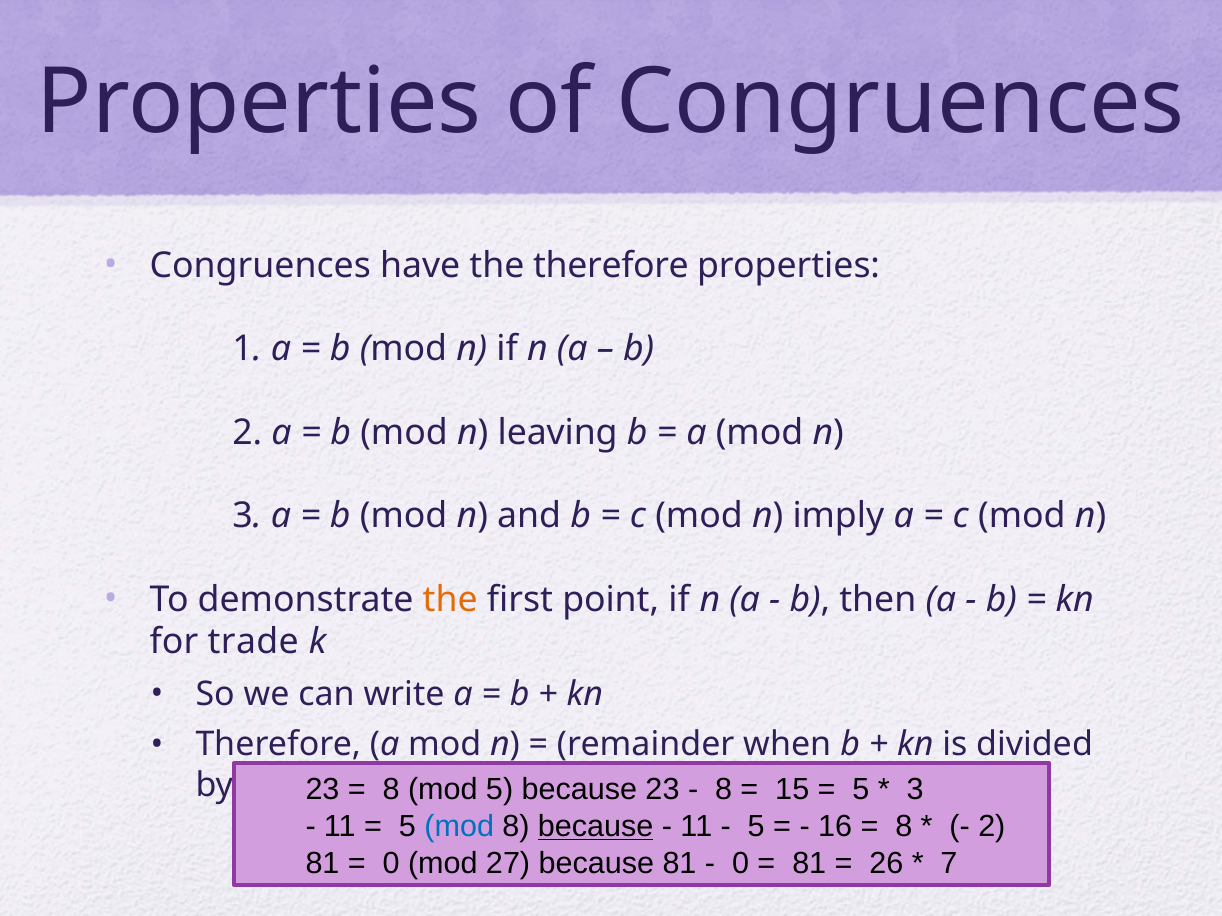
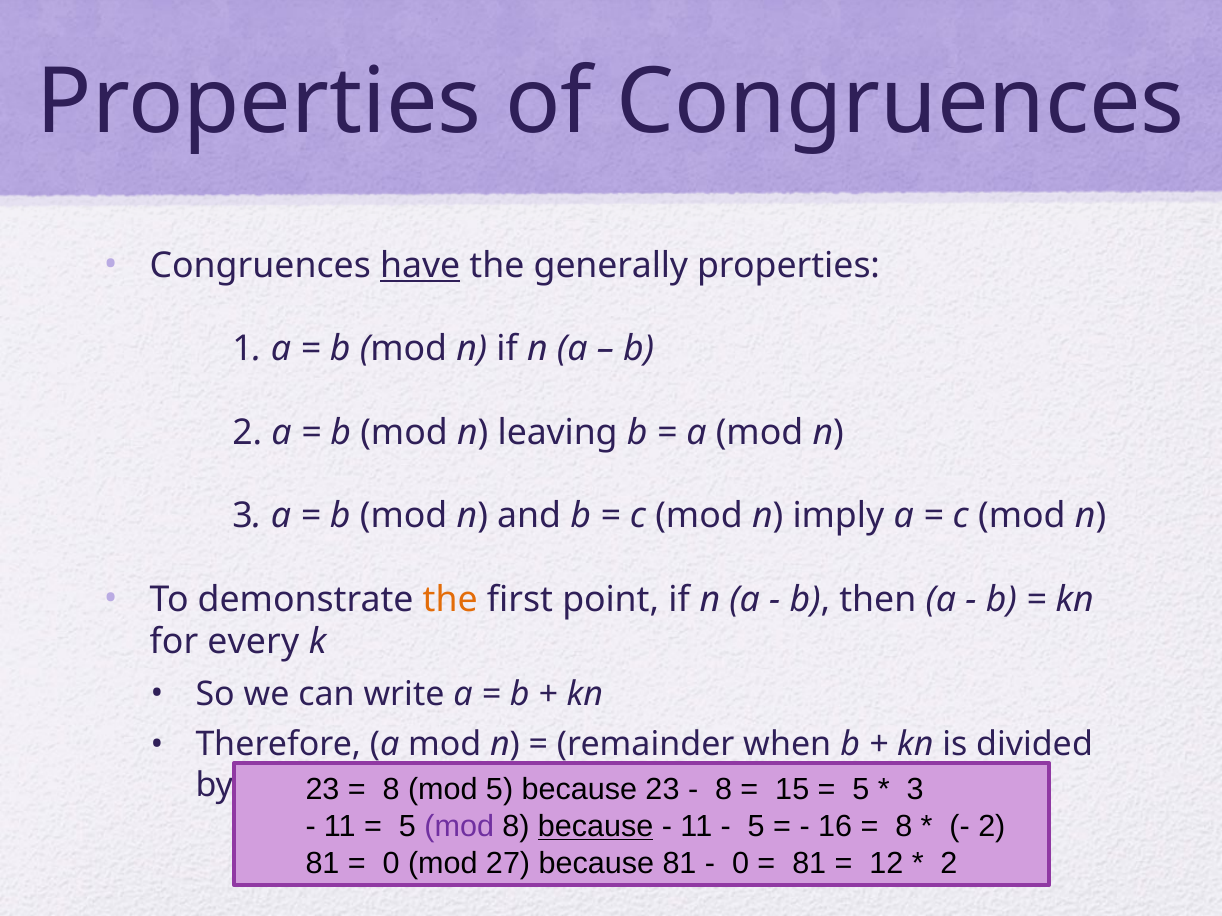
have underline: none -> present (420, 265)
the therefore: therefore -> generally (611, 265)
trade: trade -> every (253, 642)
mod colour: blue -> purple (459, 827)
26: 26 -> 12 (886, 864)
7: 7 -> 2 (949, 864)
